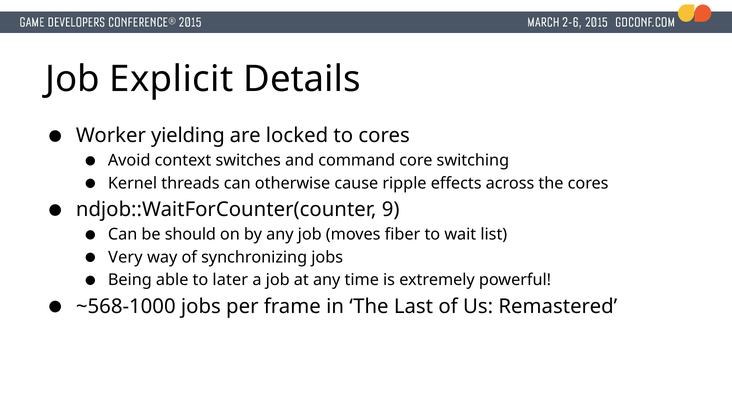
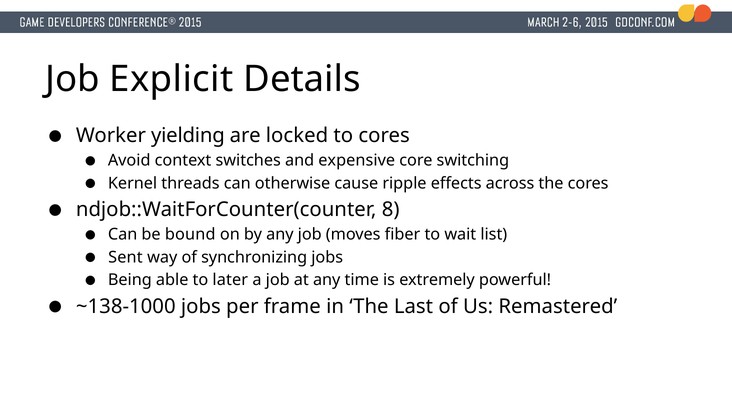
command: command -> expensive (357, 160)
9: 9 -> 8 (391, 209)
should: should -> bound (190, 234)
Very: Very -> Sent (125, 257)
~568-1000: ~568-1000 -> ~138-1000 (126, 306)
